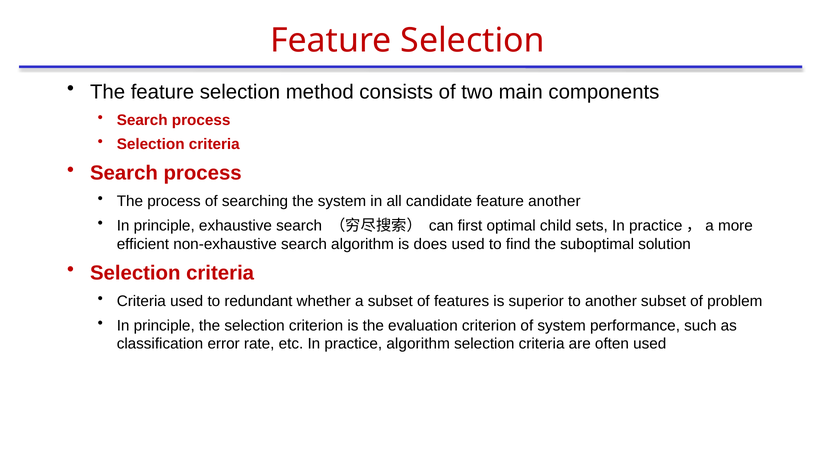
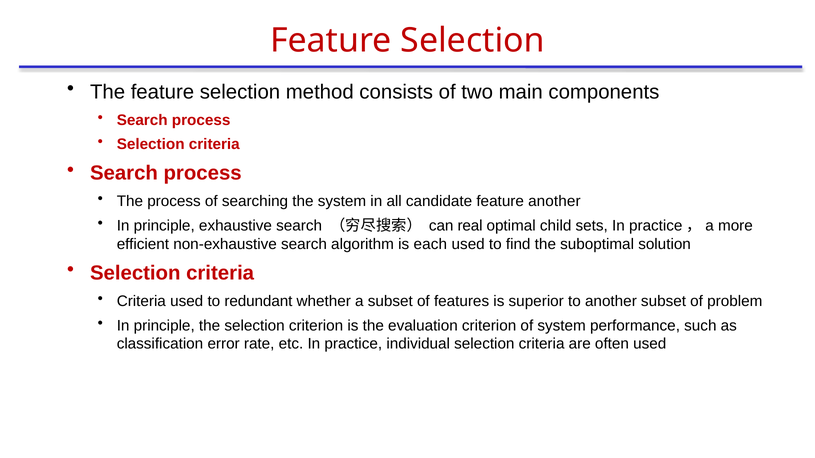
first: first -> real (470, 226)
does: does -> each (430, 244)
practice algorithm: algorithm -> individual (418, 344)
